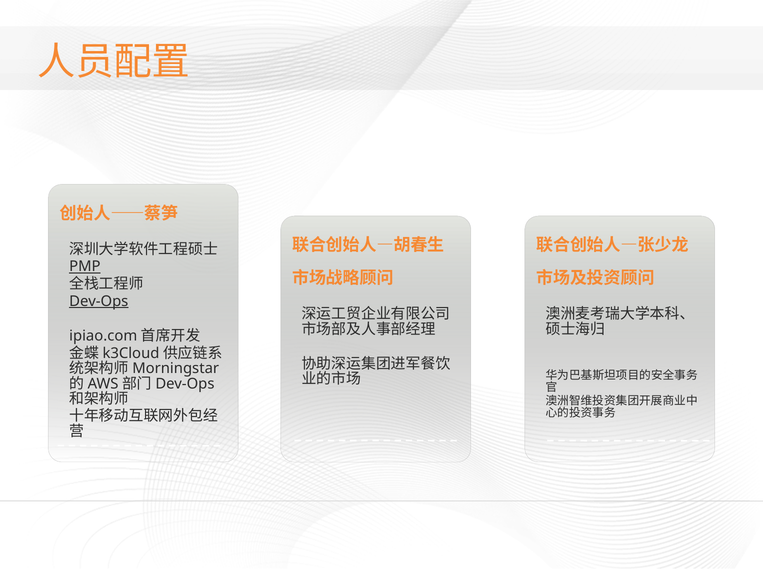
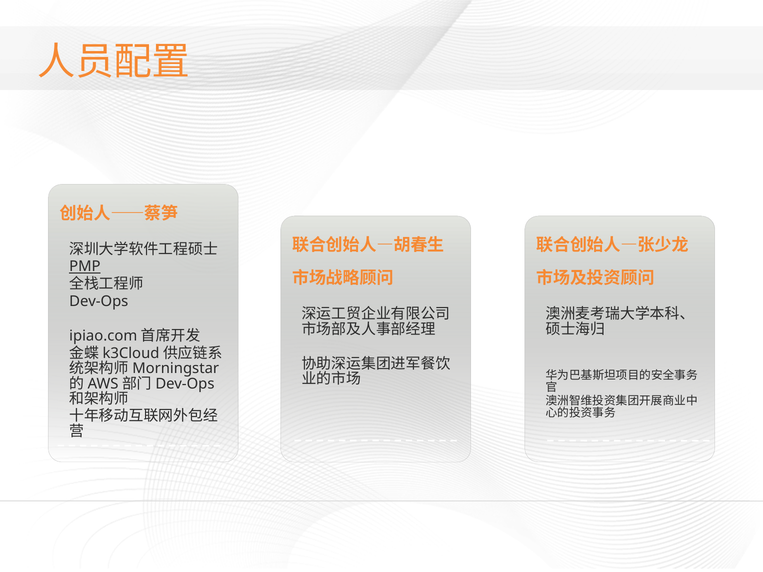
Dev-Ops underline: present -> none (99, 301)
